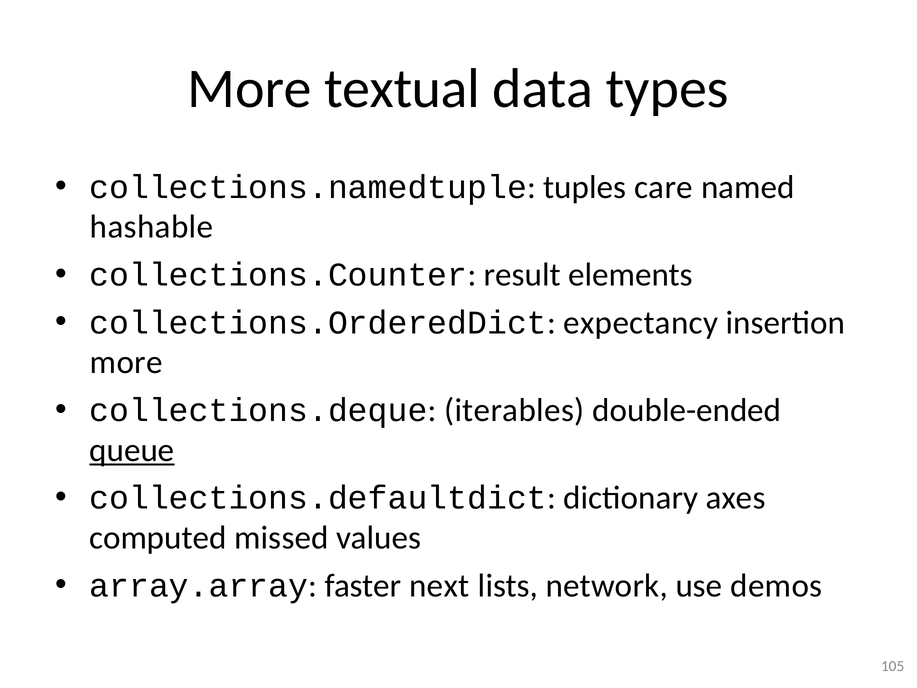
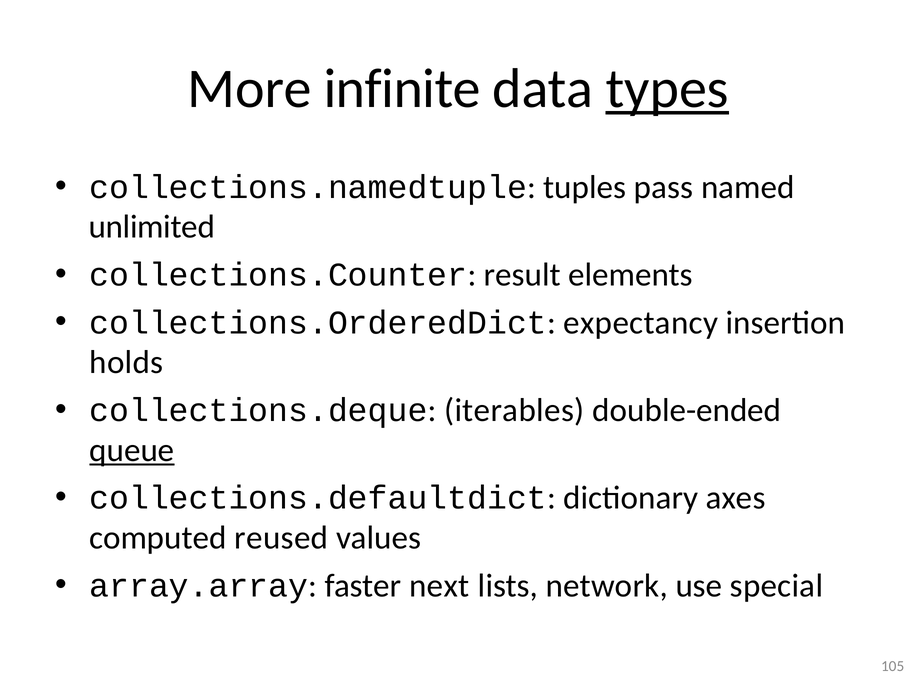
textual: textual -> infinite (402, 89)
types underline: none -> present (667, 89)
care: care -> pass (664, 187)
hashable: hashable -> unlimited (152, 227)
more: more -> holds (126, 362)
missed: missed -> reused (281, 538)
demos: demos -> special (776, 585)
